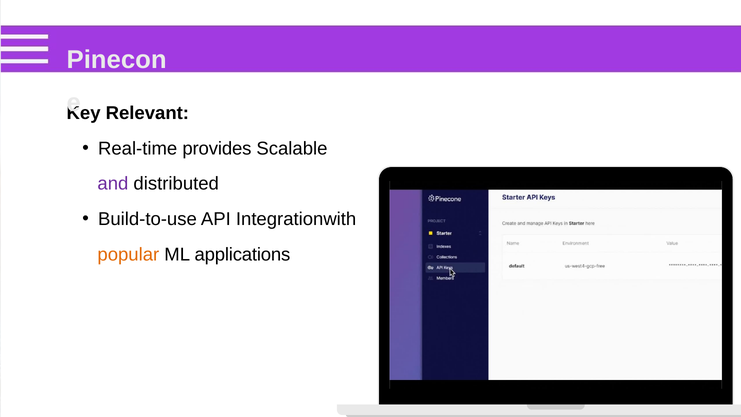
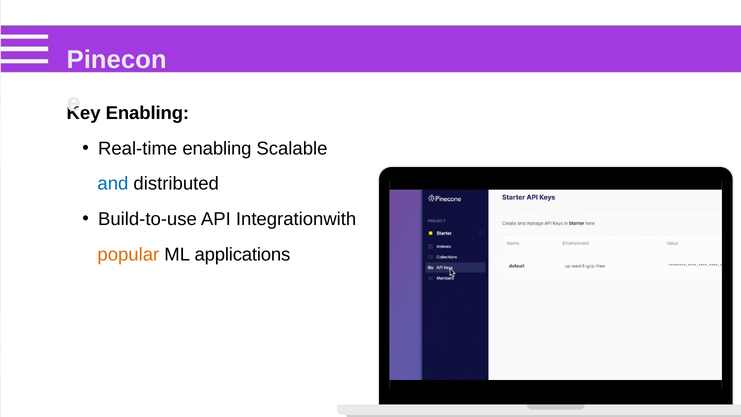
Relevant: Relevant -> Enabling (147, 113)
Real-time provides: provides -> enabling (217, 148)
and colour: purple -> blue (113, 184)
